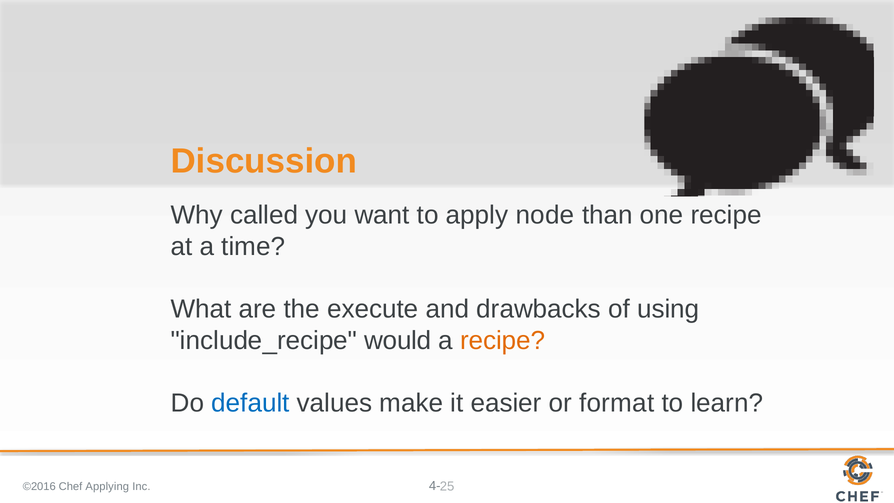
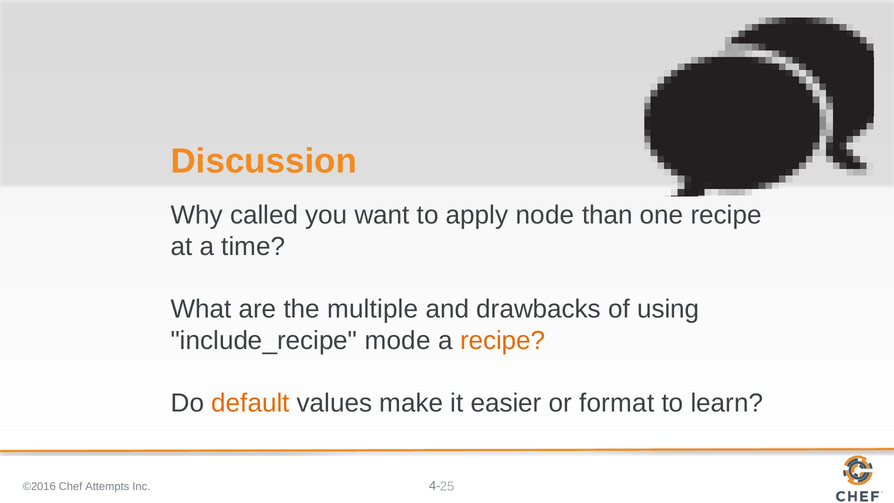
execute: execute -> multiple (373, 309)
would: would -> mode (398, 340)
default colour: blue -> orange (250, 403)
Applying: Applying -> Attempts (107, 487)
